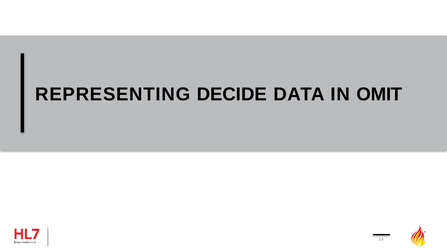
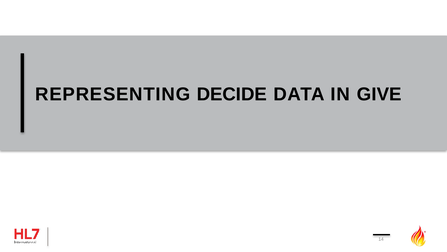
OMIT: OMIT -> GIVE (379, 94)
